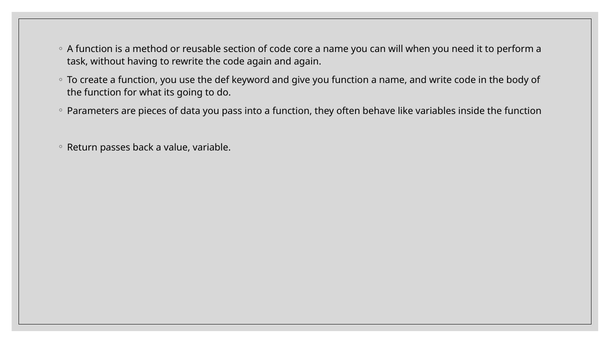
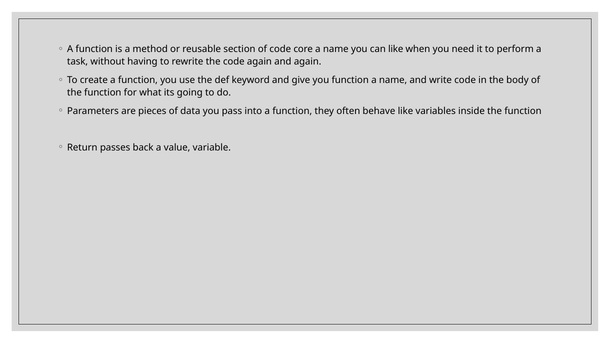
can will: will -> like (396, 49)
